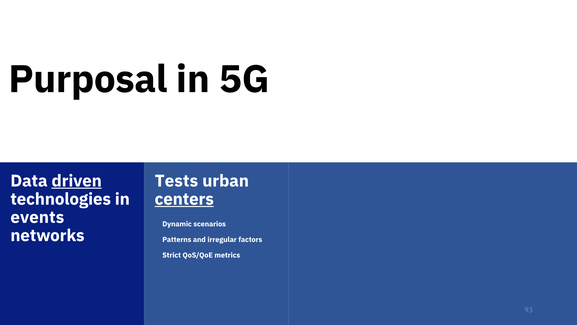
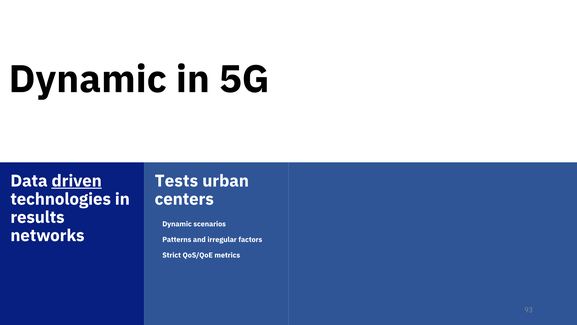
Purposal: Purposal -> Dynamic (88, 79)
centers underline: present -> none (184, 199)
events: events -> results (37, 217)
